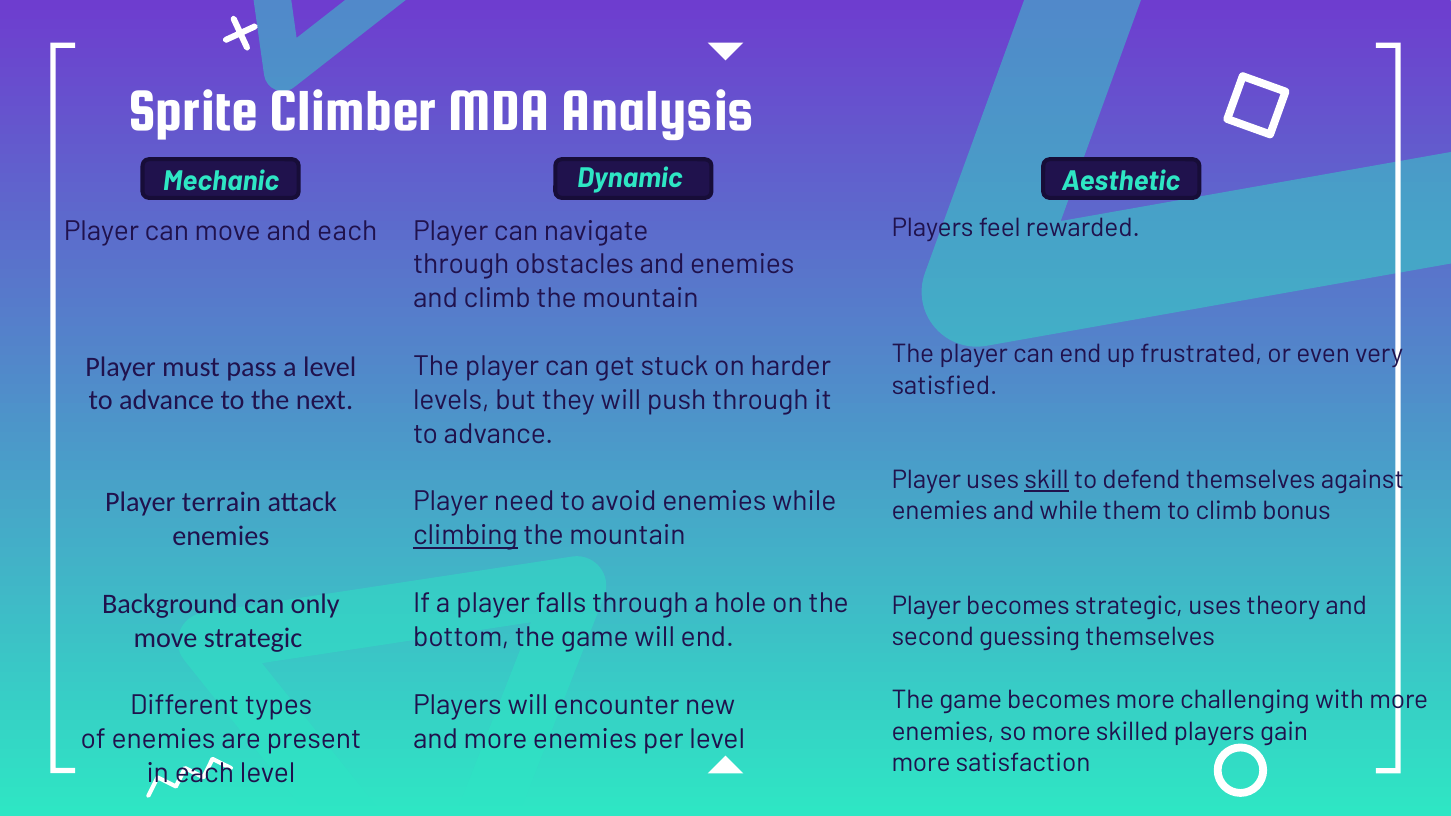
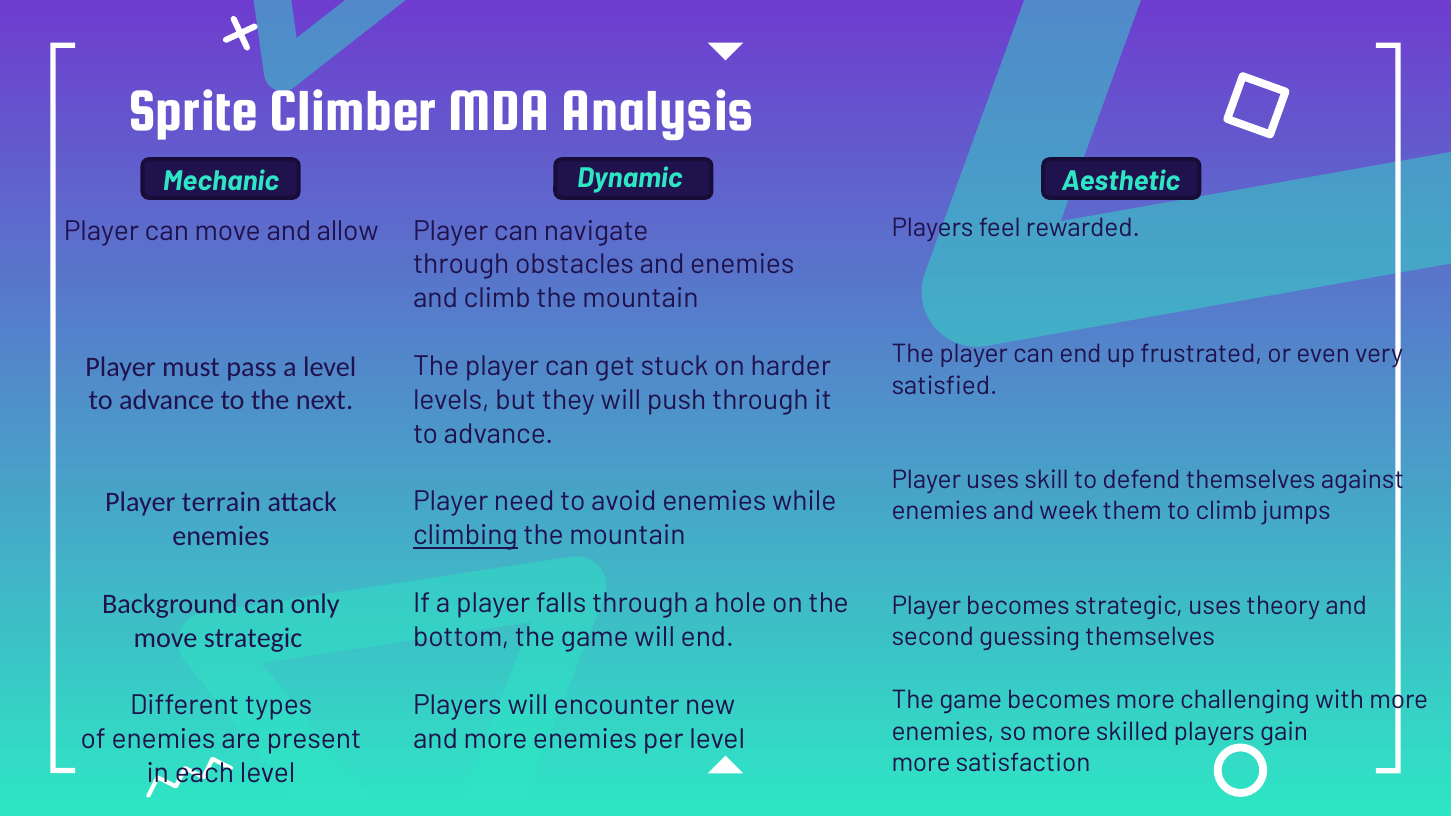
and each: each -> allow (348, 231)
skill underline: present -> none (1047, 480)
and while: while -> week (1069, 511)
bonus: bonus -> jumps (1297, 511)
